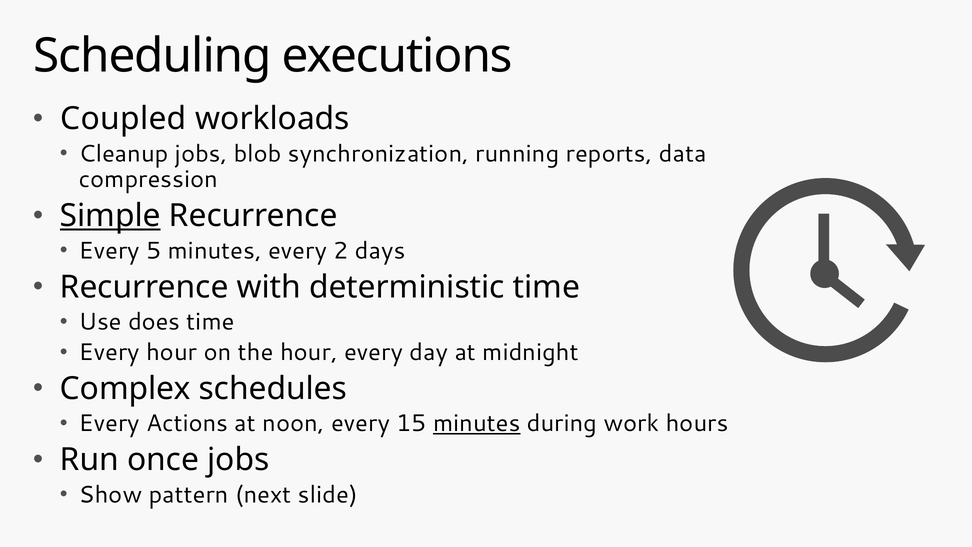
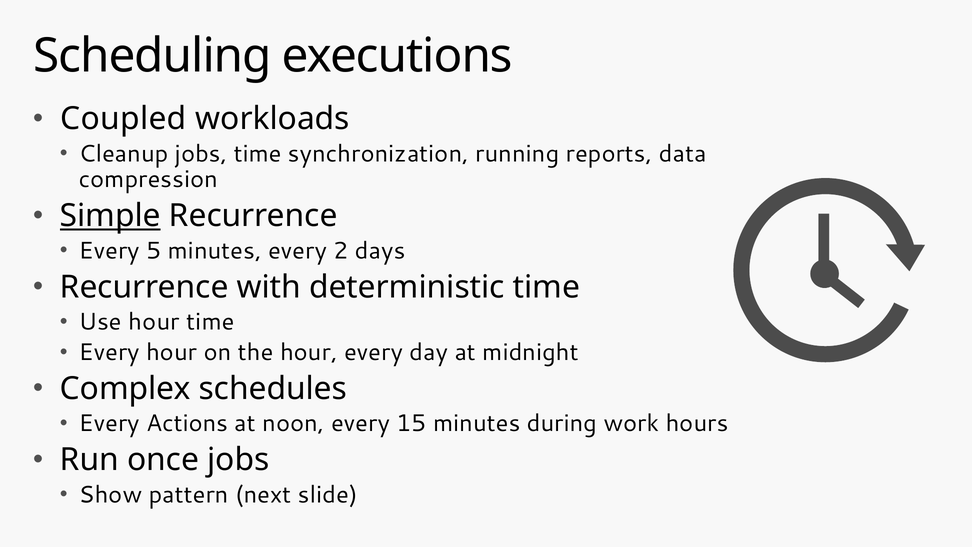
jobs blob: blob -> time (258, 154)
Use does: does -> hour (154, 322)
minutes underline: present -> none (477, 423)
